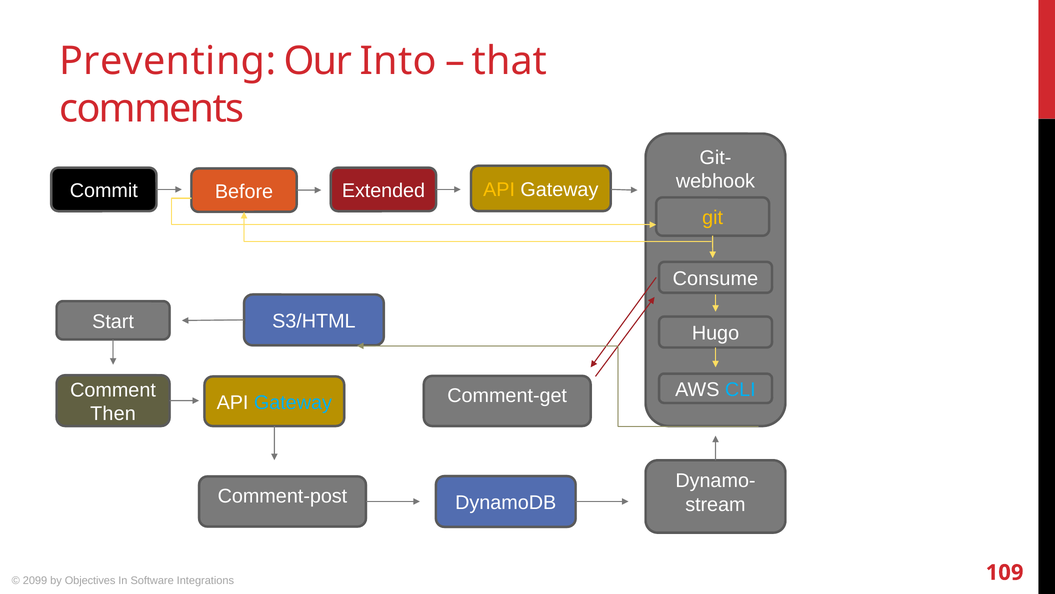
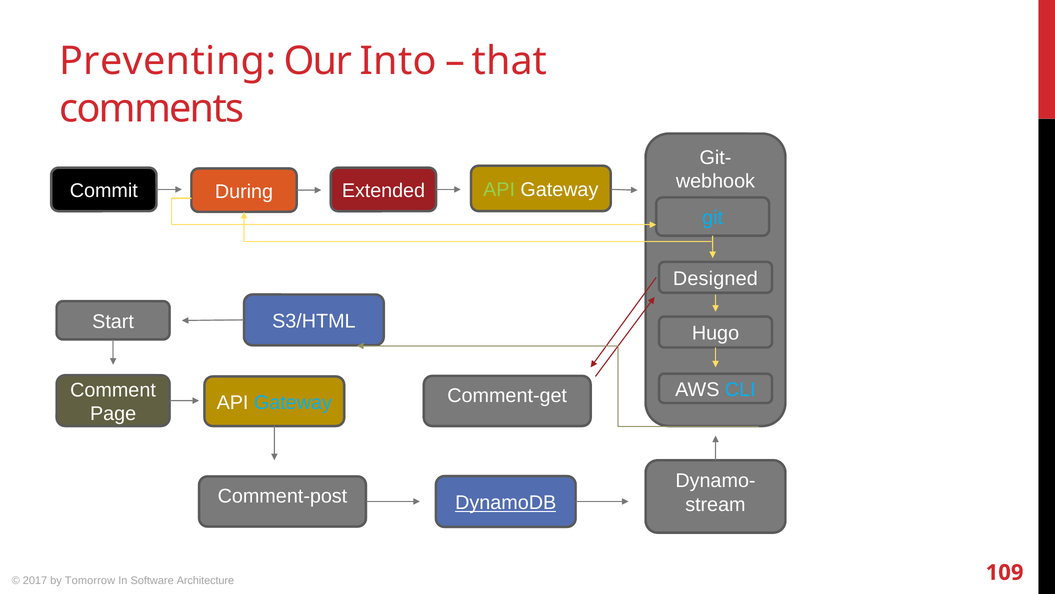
API colour: yellow -> light green (499, 190)
Before: Before -> During (244, 191)
git colour: yellow -> light blue (713, 218)
Consume: Consume -> Designed (715, 278)
Then: Then -> Page (113, 413)
DynamoDB underline: none -> present (506, 502)
2099: 2099 -> 2017 (35, 580)
Objectives: Objectives -> Tomorrow (90, 580)
Integrations: Integrations -> Architecture (205, 580)
